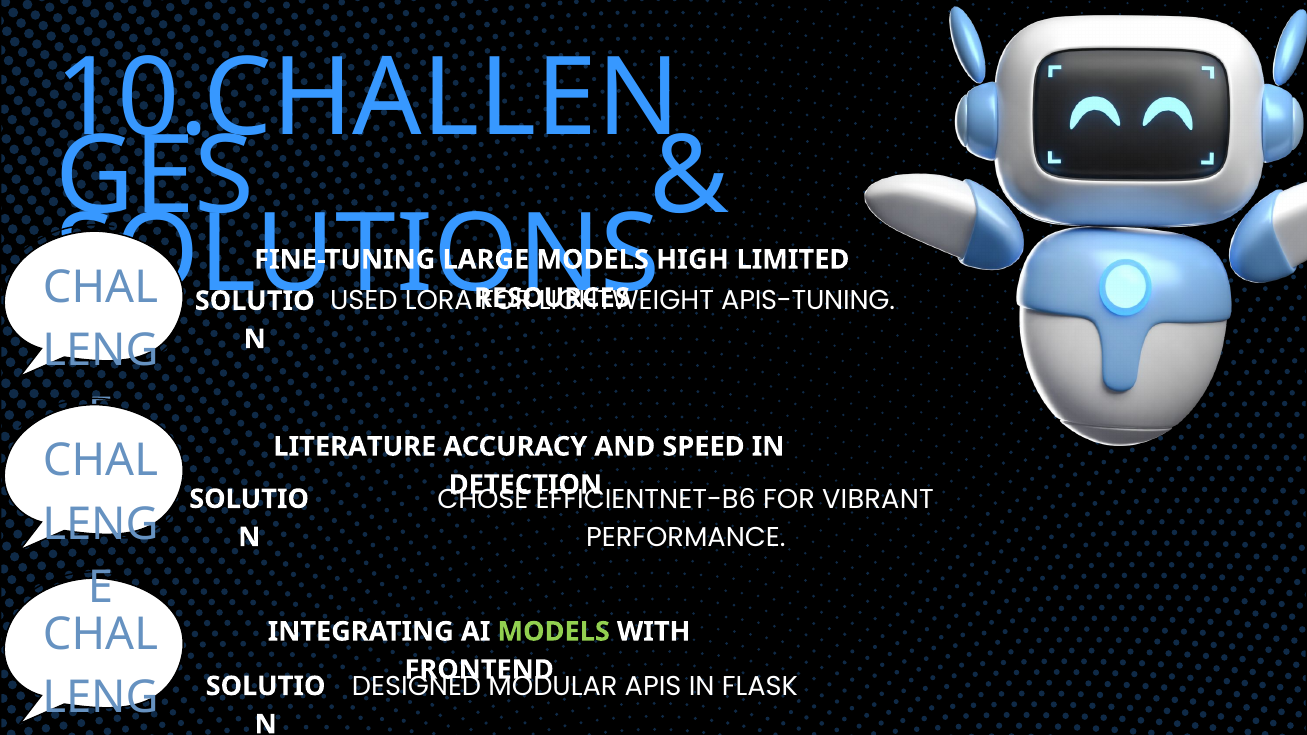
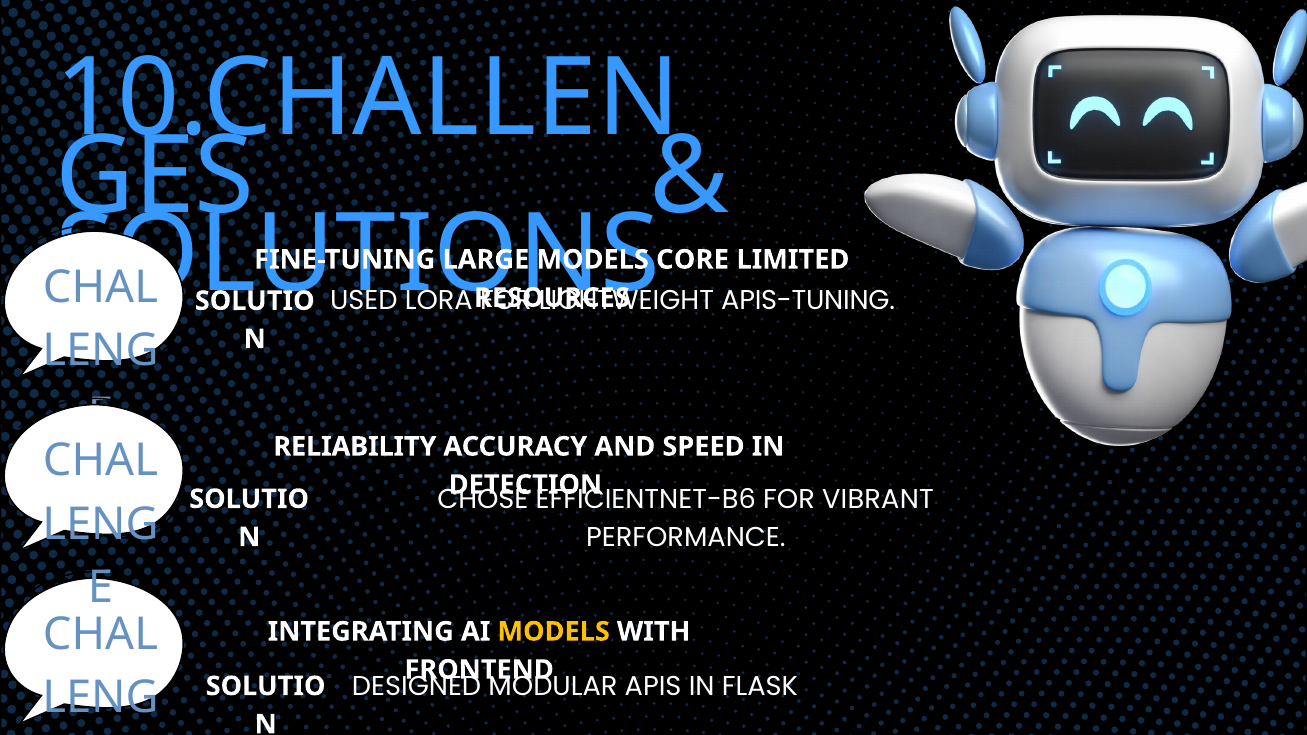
HIGH: HIGH -> CORE (693, 260)
LITERATURE: LITERATURE -> RELIABILITY (355, 447)
MODELS colour: light green -> yellow (554, 632)
